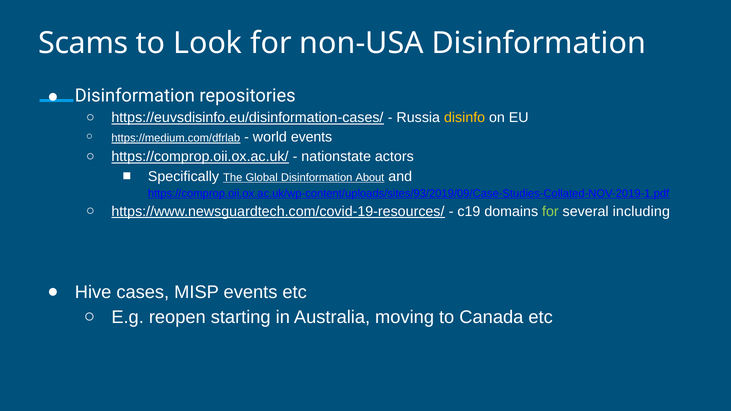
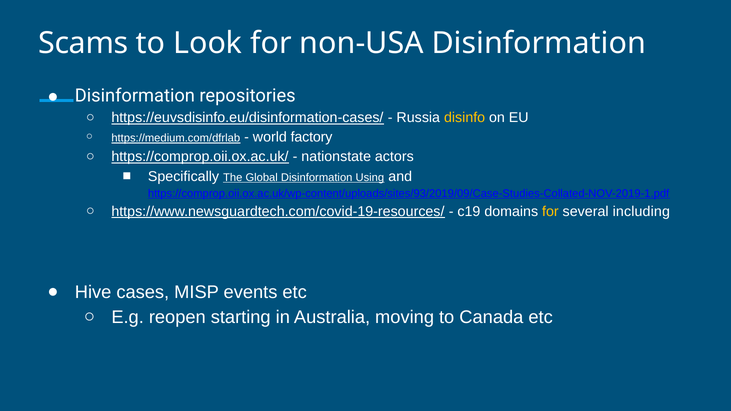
world events: events -> factory (312, 137)
About: About -> Using (370, 177)
for colour: light green -> yellow (550, 211)
